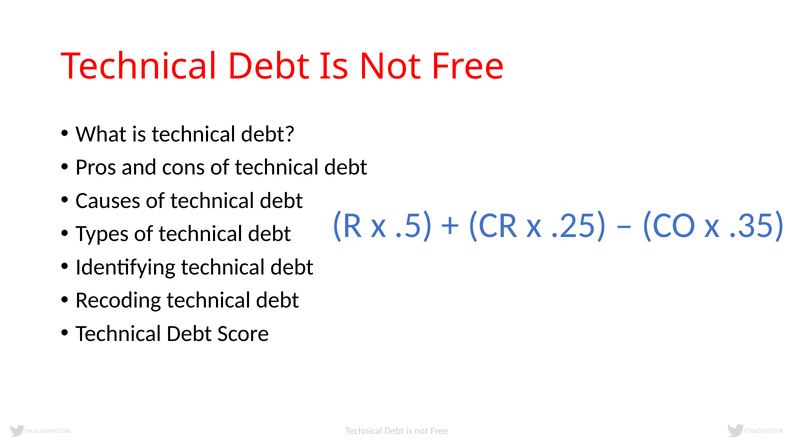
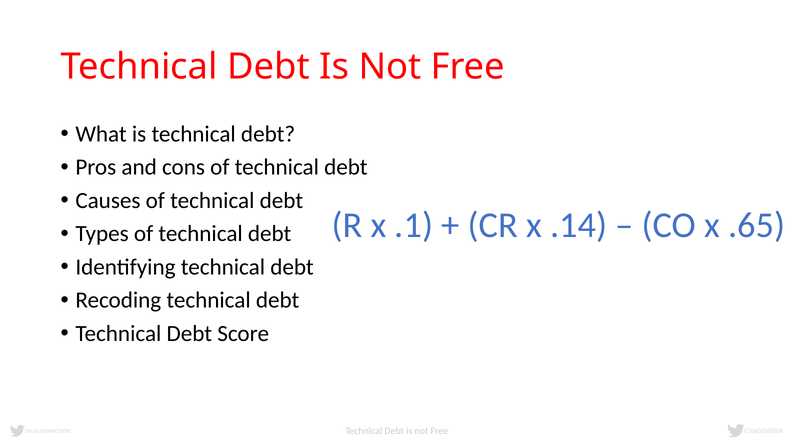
.5: .5 -> .1 (414, 226)
.25: .25 -> .14 (579, 226)
.35: .35 -> .65 (757, 226)
